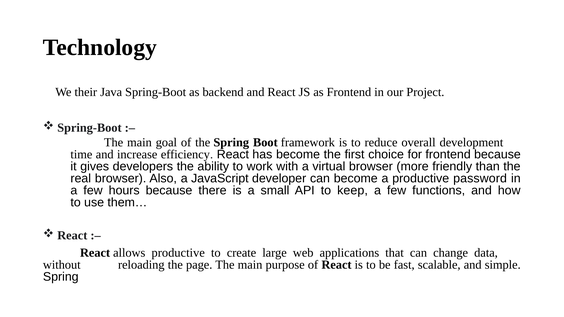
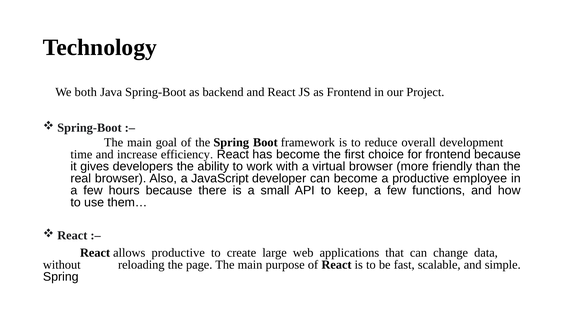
their: their -> both (86, 92)
password: password -> employee (480, 179)
